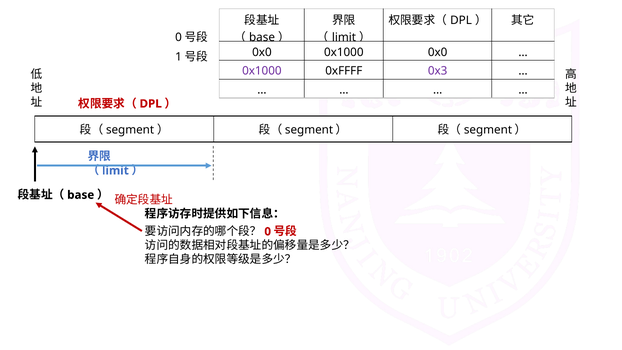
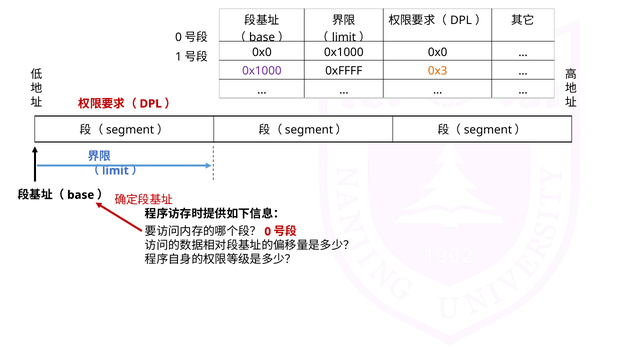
0x3 colour: purple -> orange (438, 71)
